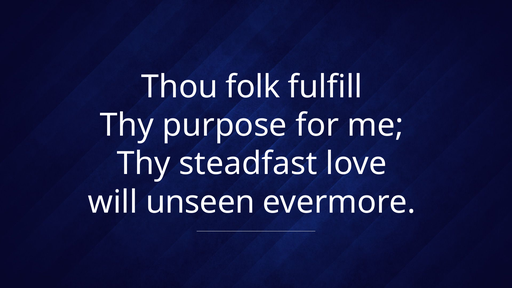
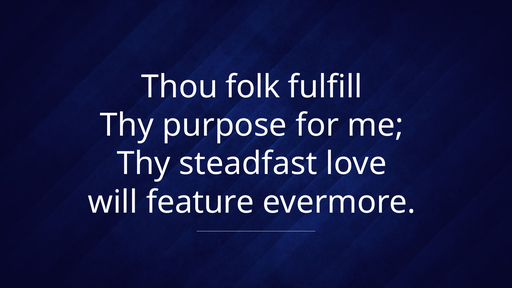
unseen: unseen -> feature (200, 202)
